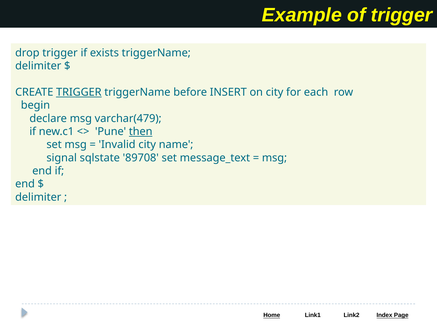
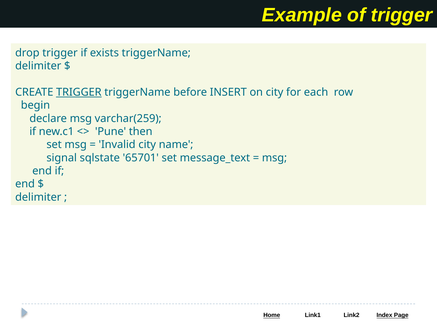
varchar(479: varchar(479 -> varchar(259 (128, 118)
then underline: present -> none (141, 131)
89708: 89708 -> 65701 (141, 158)
